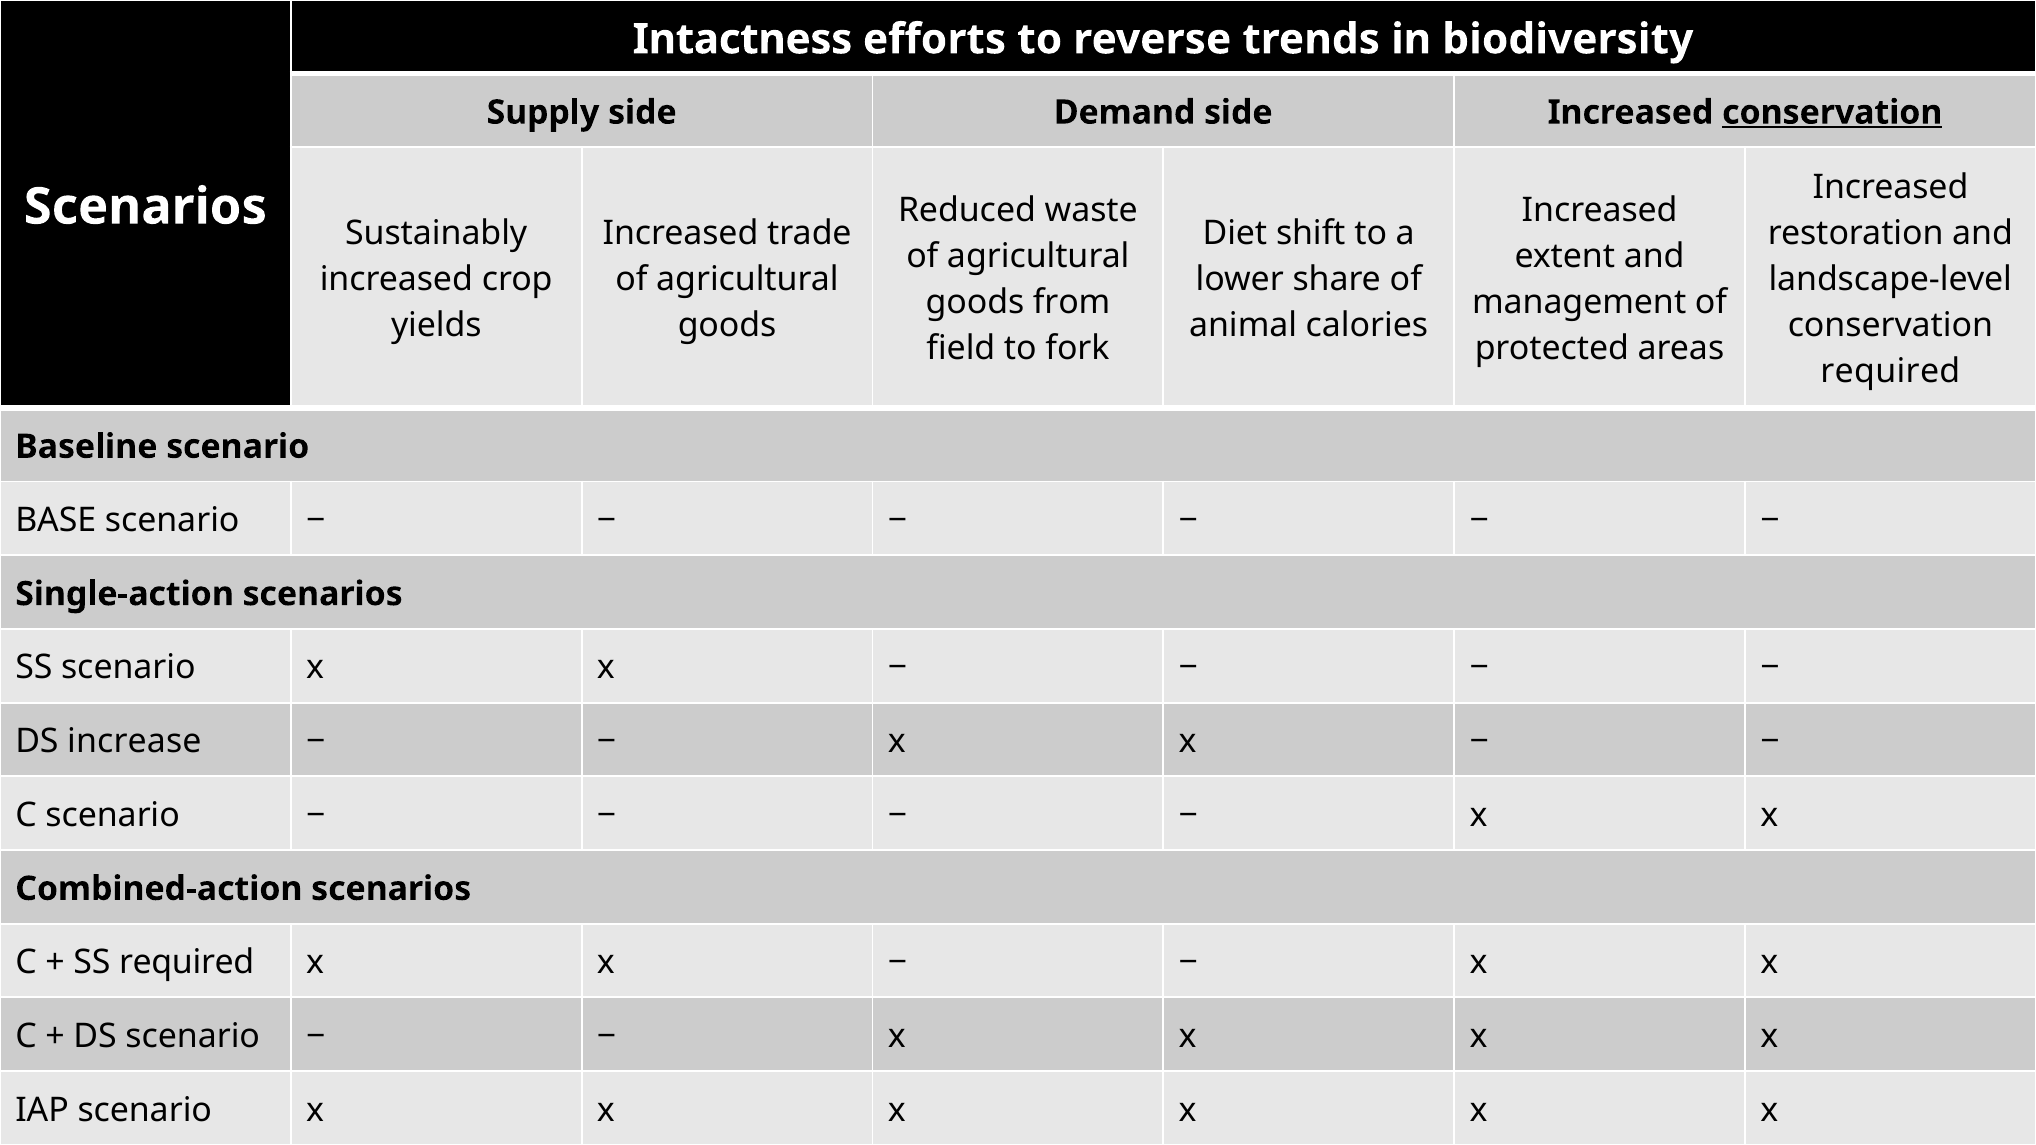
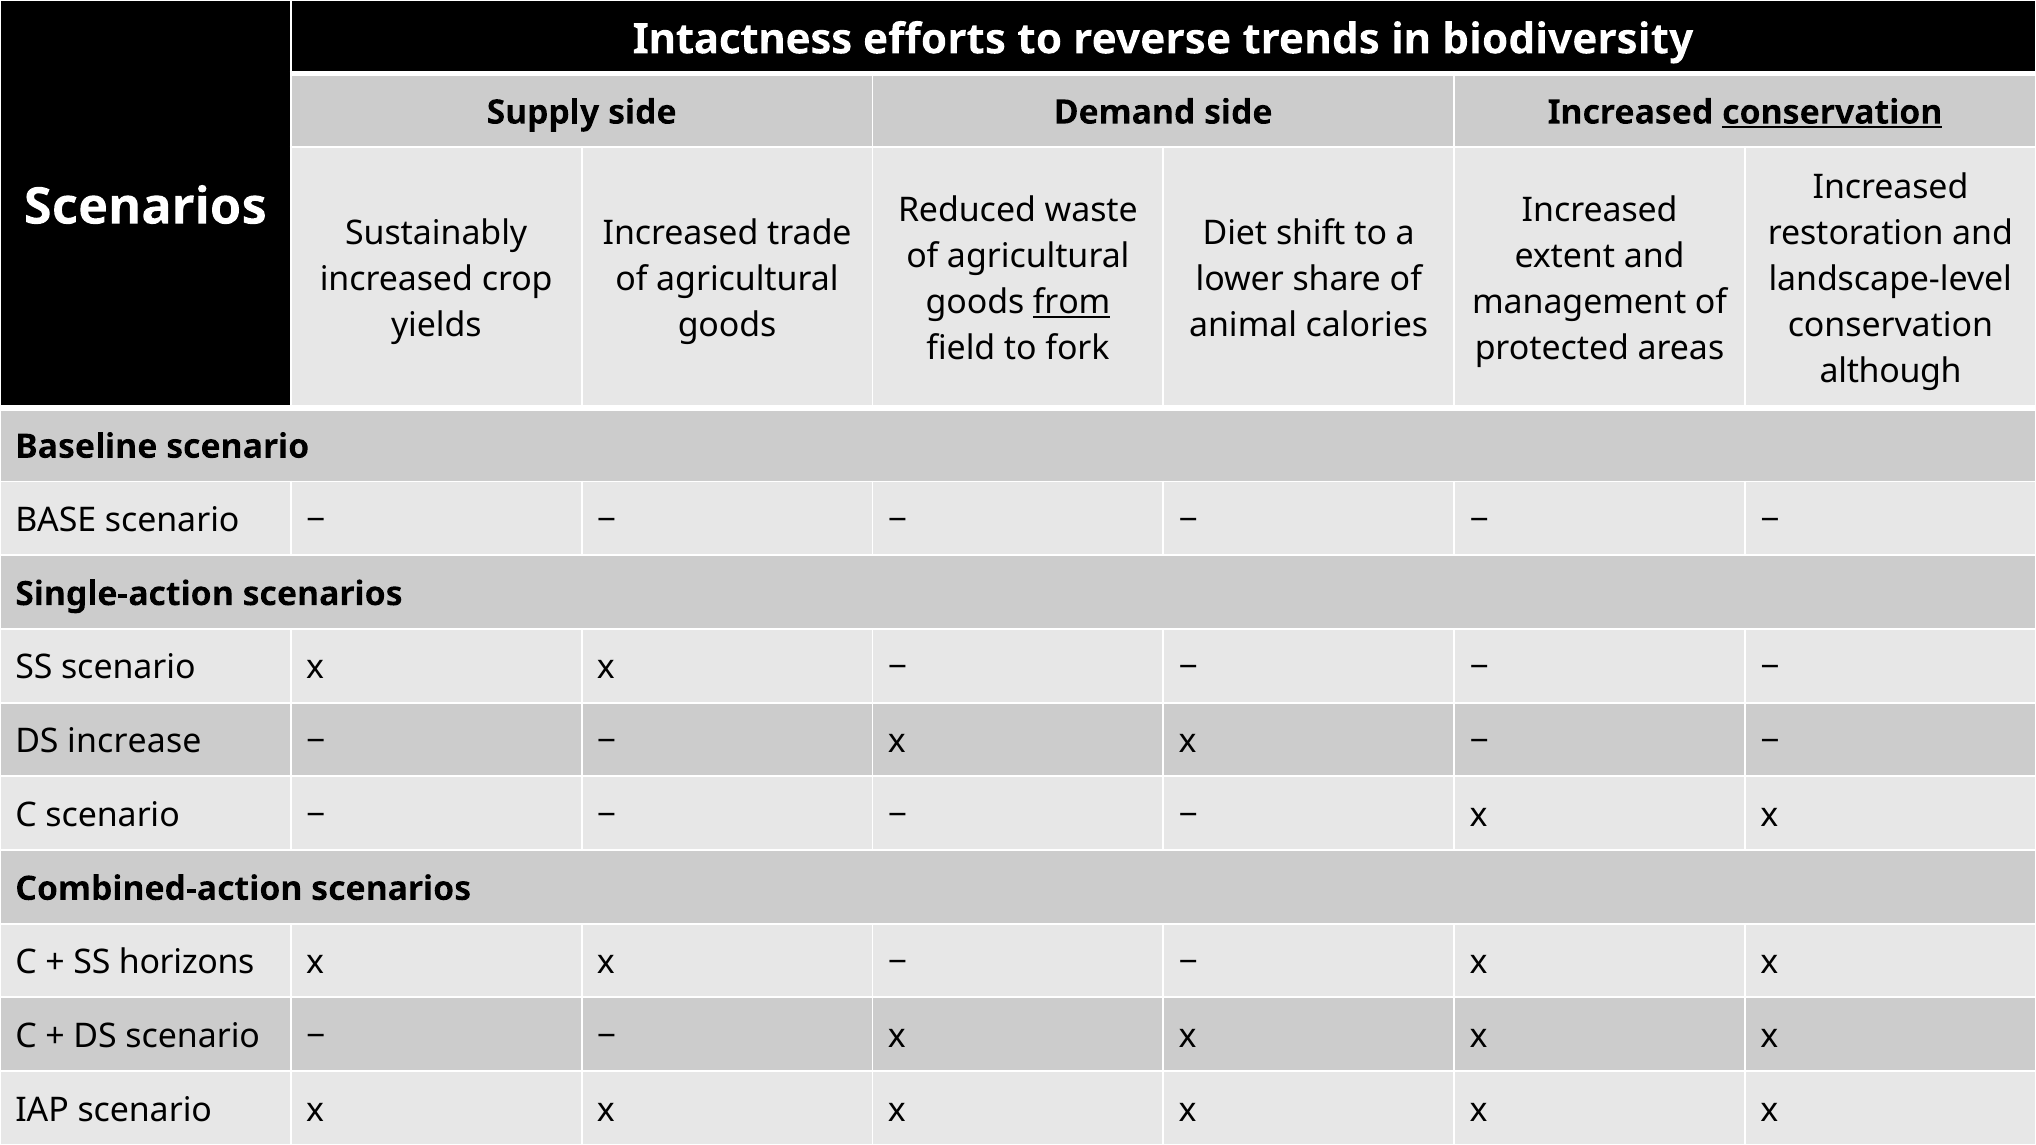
from underline: none -> present (1072, 303)
required: required -> although (1891, 372)
SS required: required -> horizons (187, 963)
